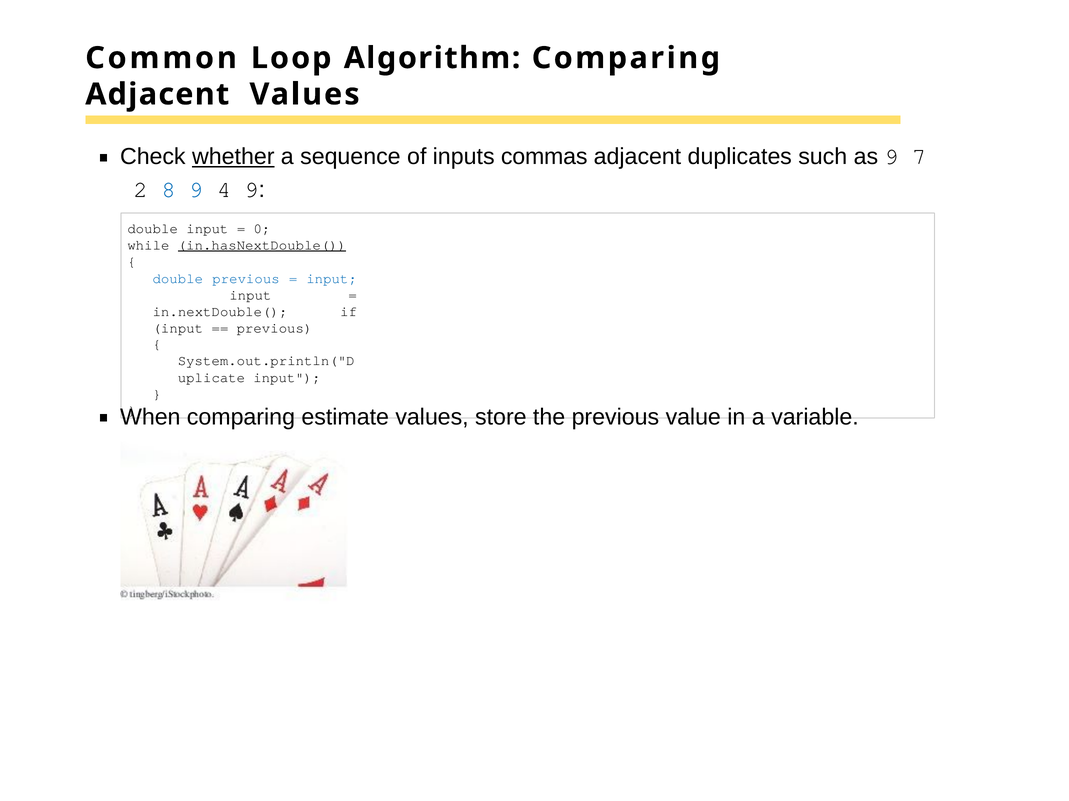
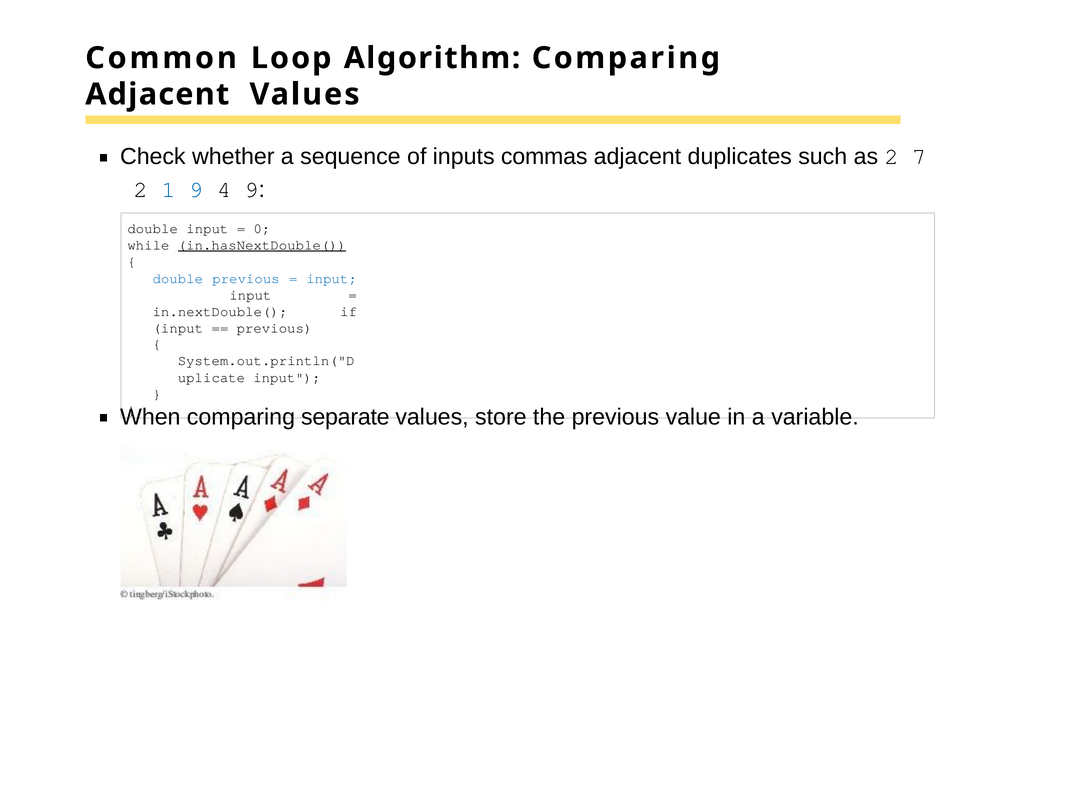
whether underline: present -> none (233, 157)
as 9: 9 -> 2 (892, 157)
8: 8 -> 1 (169, 190)
estimate: estimate -> separate (345, 417)
